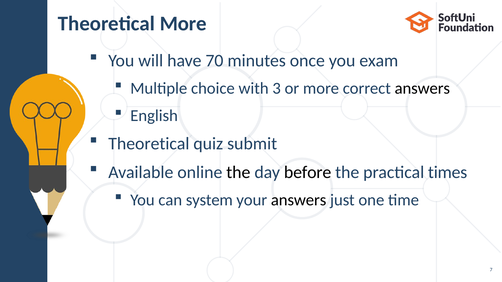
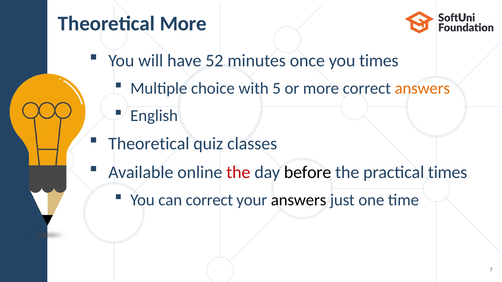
70: 70 -> 52 (214, 61)
you exam: exam -> times (379, 61)
3: 3 -> 5 (277, 88)
answers colour: black -> orange (422, 88)
submit: submit -> classes (252, 144)
the colour: black -> red (238, 173)
can system: system -> correct (209, 200)
